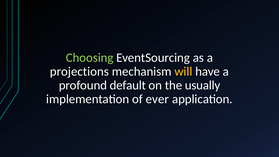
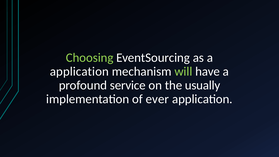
projections: projections -> application (79, 71)
will colour: yellow -> light green (183, 71)
default: default -> service (128, 85)
